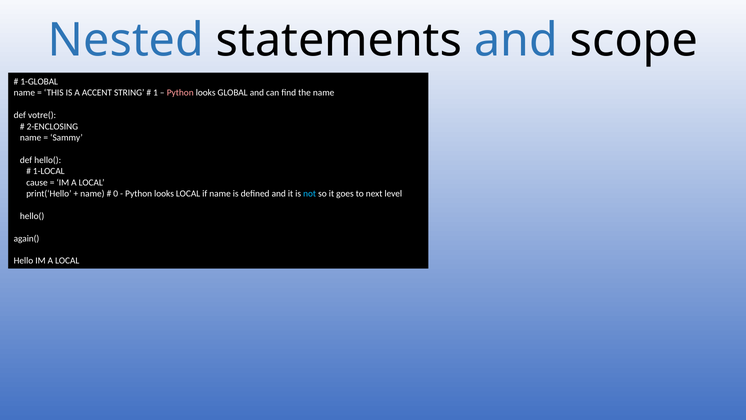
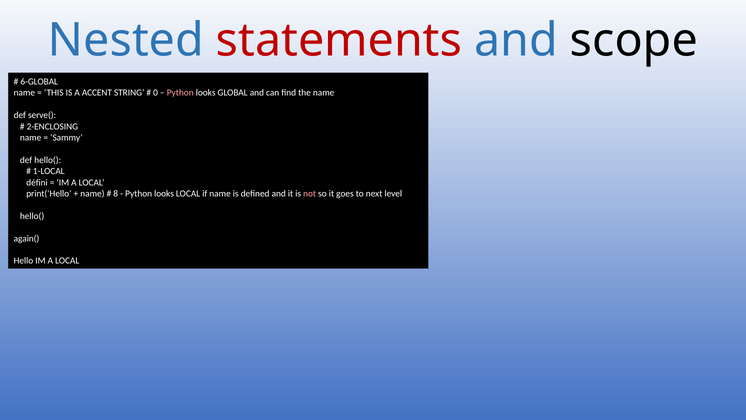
statements colour: black -> red (339, 40)
1-GLOBAL: 1-GLOBAL -> 6-GLOBAL (39, 82)
1: 1 -> 0 (156, 93)
votre(: votre( -> serve( (42, 115)
cause: cause -> défini (37, 182)
0: 0 -> 8 (116, 193)
not colour: light blue -> pink (310, 193)
